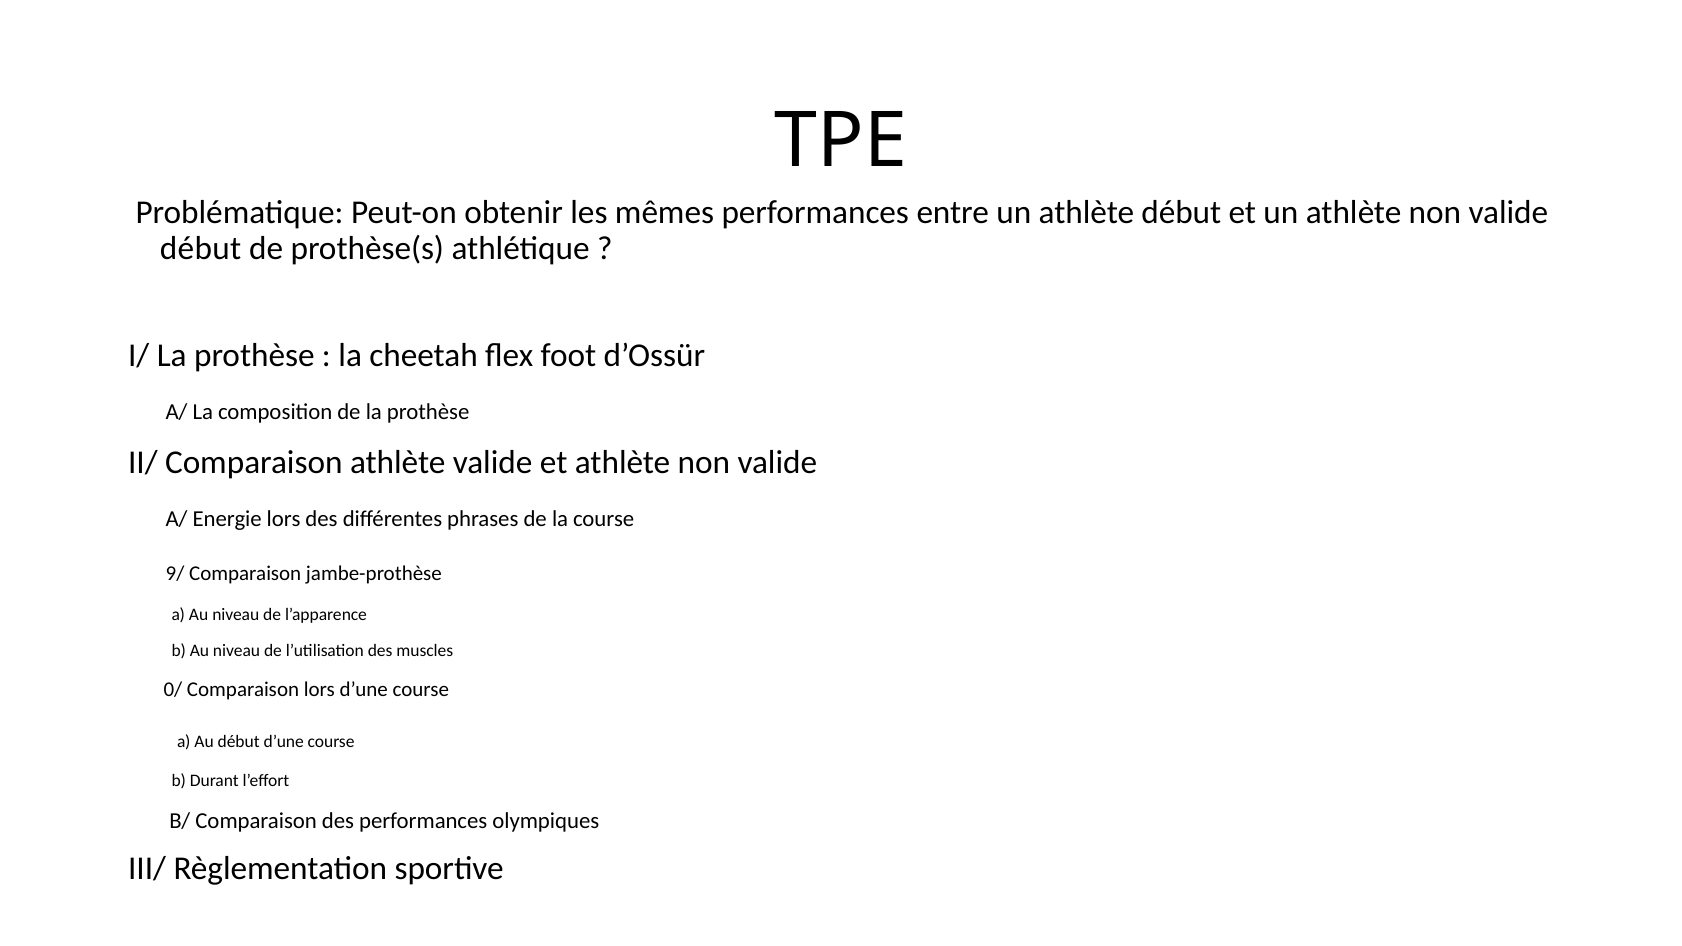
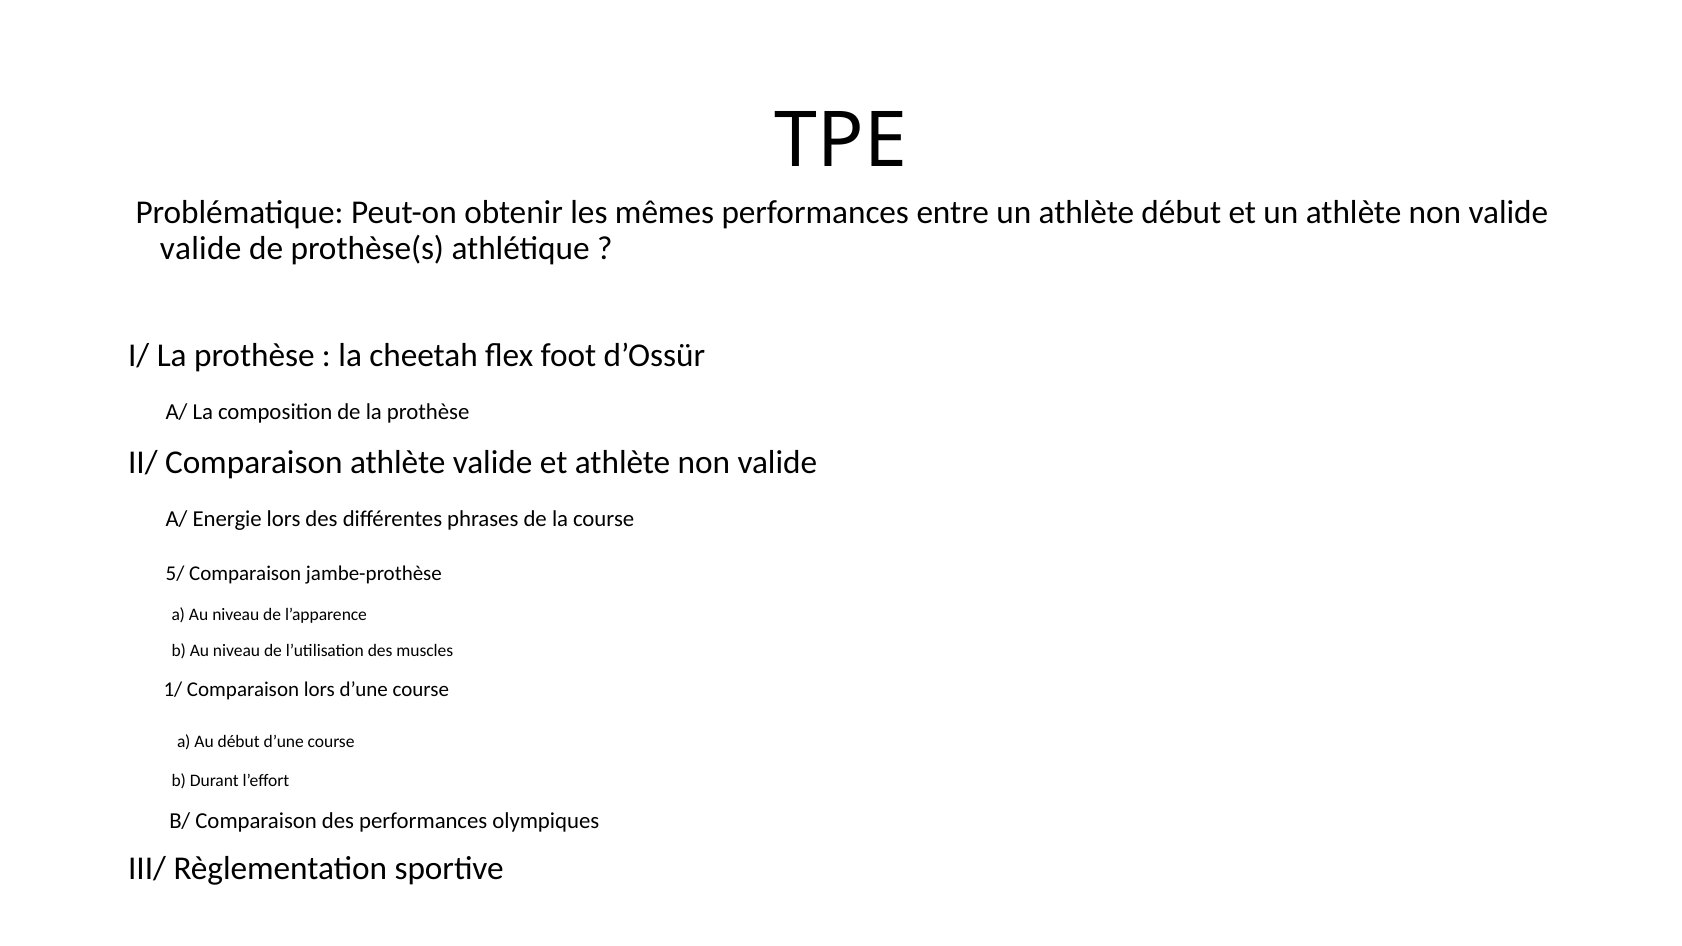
début: début -> valide (201, 249)
9/: 9/ -> 5/ (175, 574)
0/: 0/ -> 1/ (173, 689)
